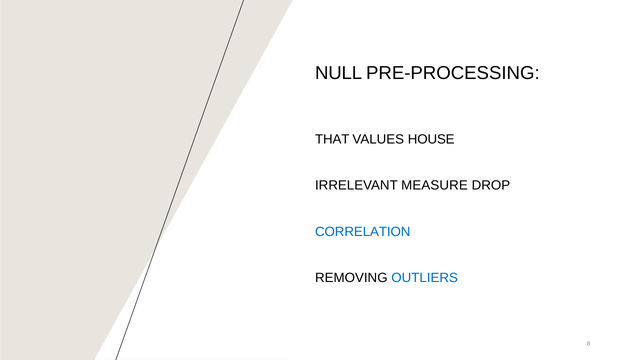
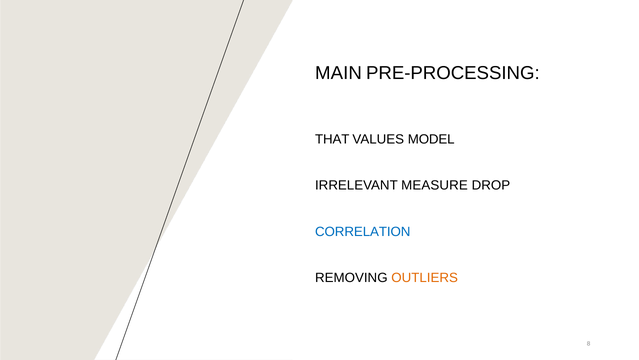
NULL: NULL -> MAIN (338, 73)
HOUSE: HOUSE -> MODEL (431, 139)
OUTLIERS colour: blue -> orange (425, 278)
